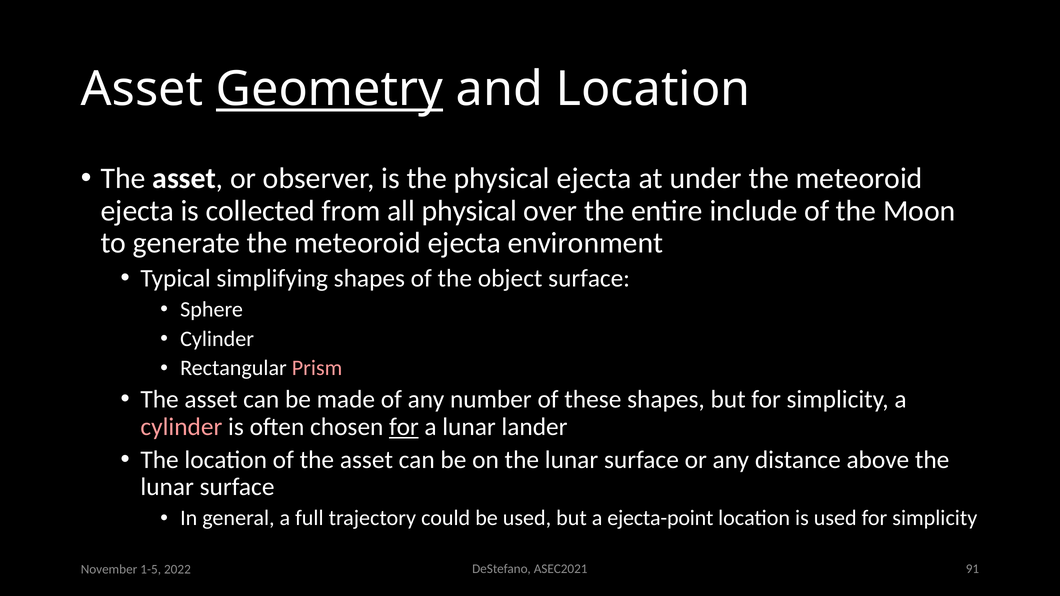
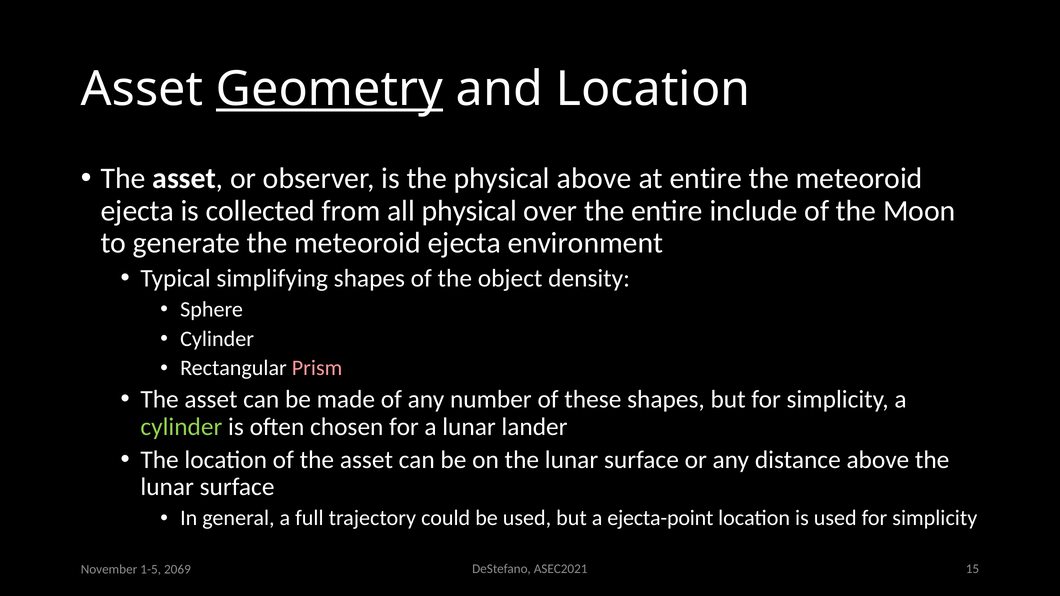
physical ejecta: ejecta -> above (594, 179)
at under: under -> entire (706, 179)
object surface: surface -> density (589, 278)
cylinder colour: pink -> light green (181, 427)
for underline: present -> none (404, 427)
91: 91 -> 15 (972, 569)
2022: 2022 -> 2069 (177, 569)
